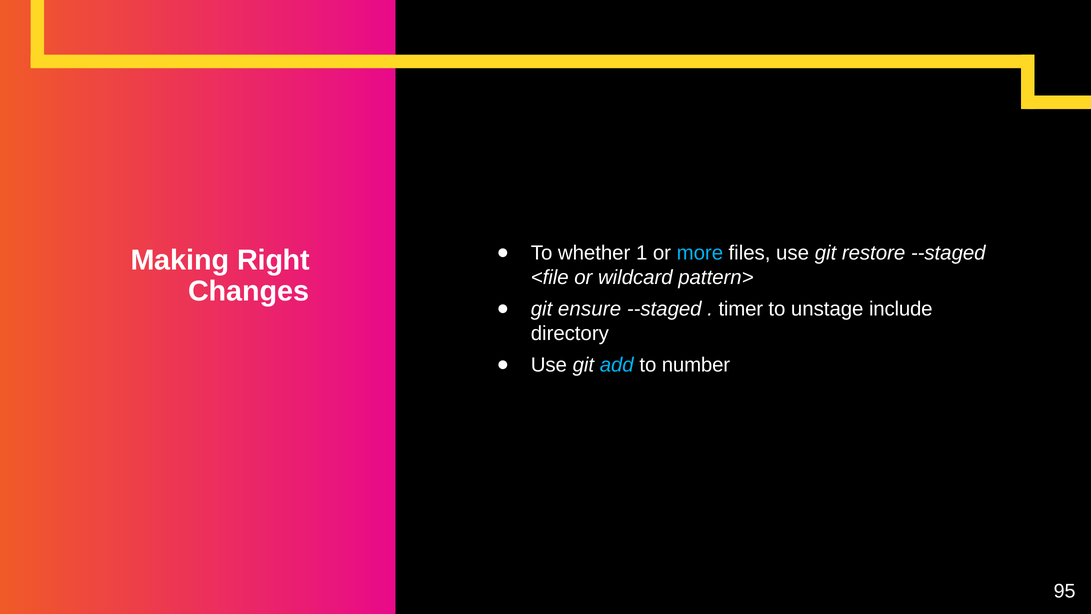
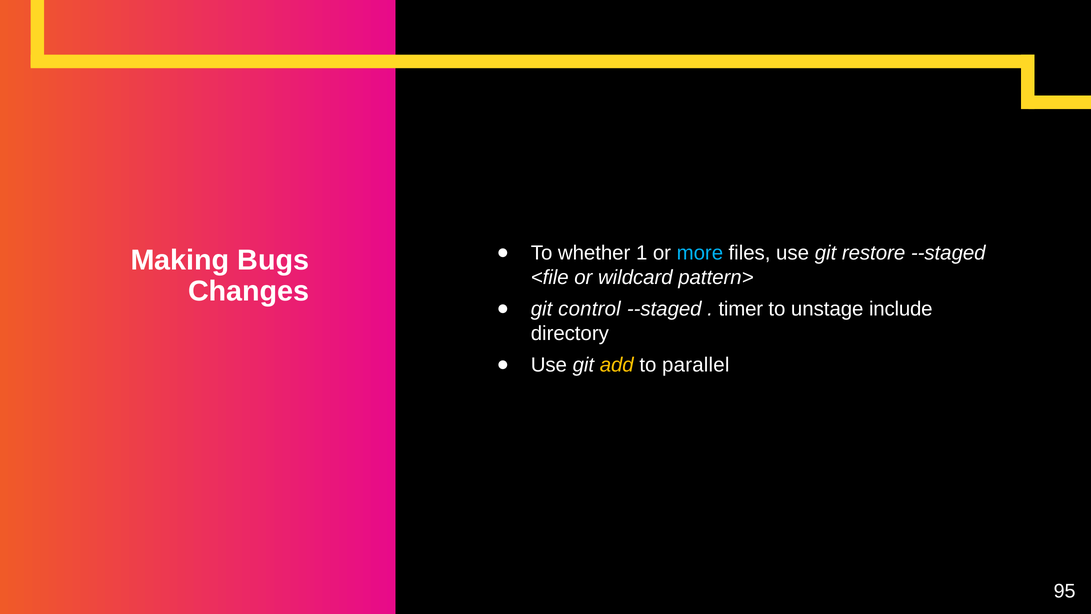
Right: Right -> Bugs (273, 260)
ensure: ensure -> control (589, 309)
add colour: light blue -> yellow (617, 365)
number: number -> parallel (696, 365)
